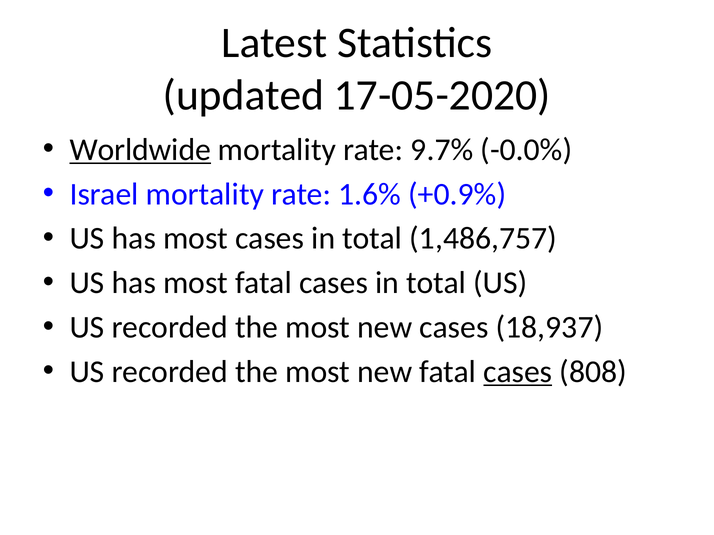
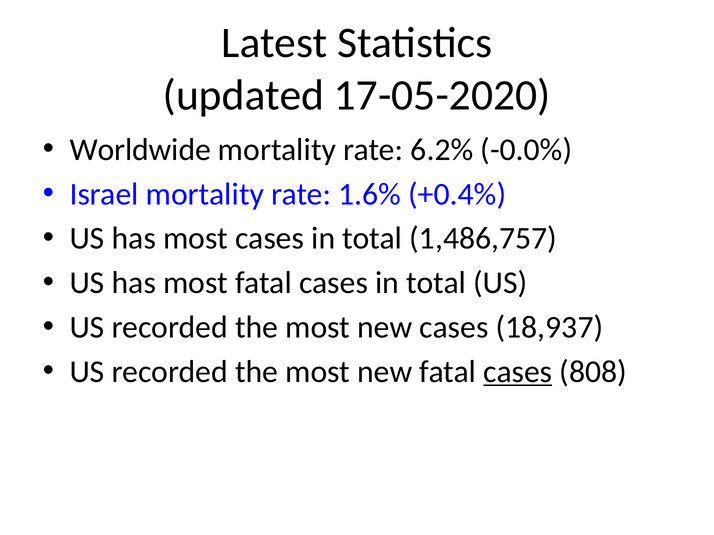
Worldwide underline: present -> none (140, 150)
9.7%: 9.7% -> 6.2% (442, 150)
+0.9%: +0.9% -> +0.4% (457, 194)
